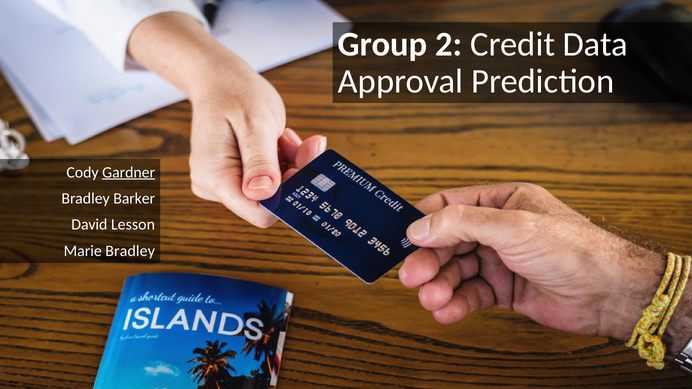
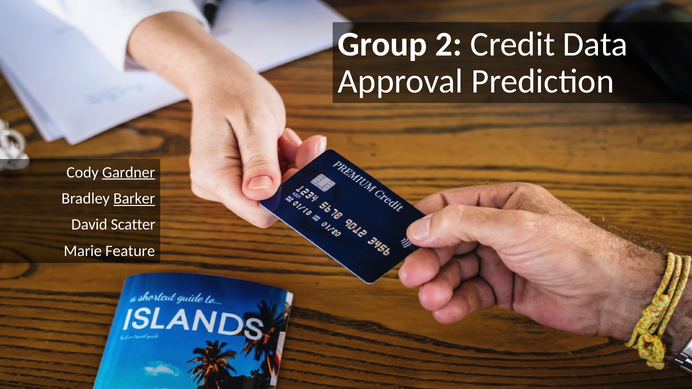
Barker underline: none -> present (134, 199)
Lesson: Lesson -> Scatter (133, 225)
Marie Bradley: Bradley -> Feature (130, 251)
